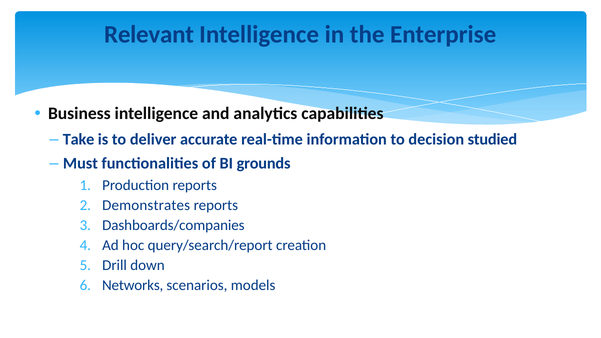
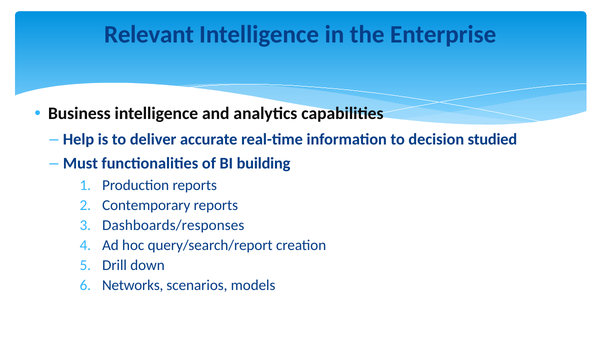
Take: Take -> Help (79, 139)
grounds: grounds -> building (264, 163)
Demonstrates: Demonstrates -> Contemporary (146, 205)
Dashboards/companies: Dashboards/companies -> Dashboards/responses (173, 225)
